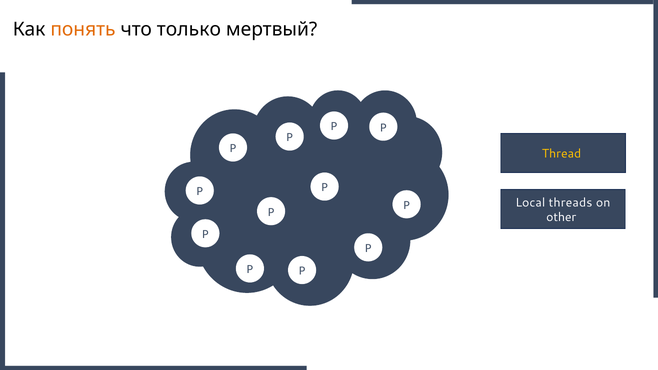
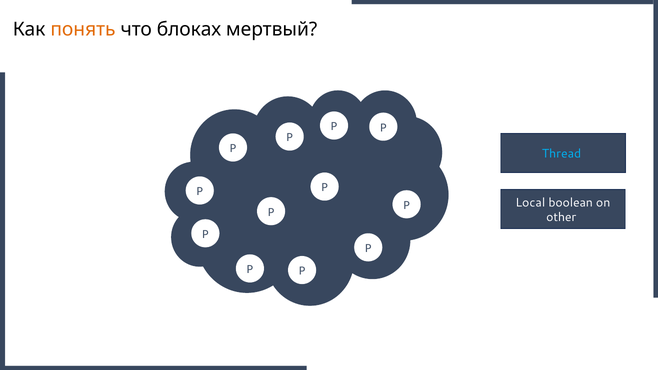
только: только -> блоках (189, 29)
Thread colour: yellow -> light blue (562, 154)
threads: threads -> boolean (571, 203)
